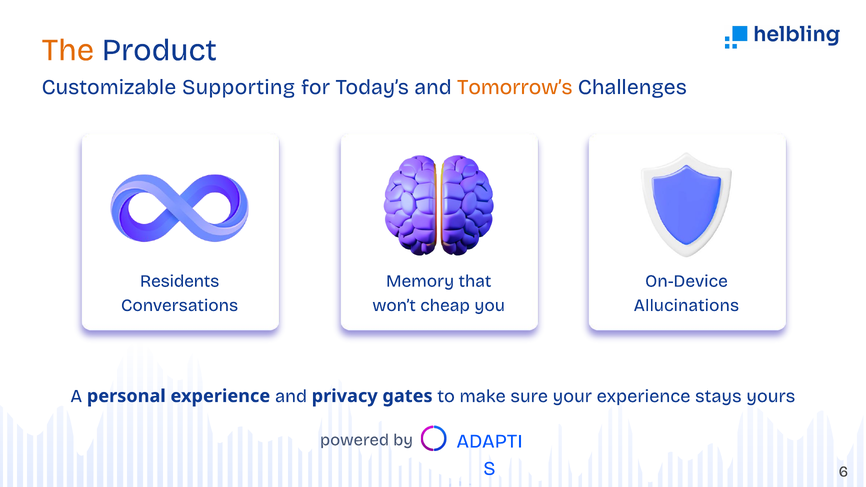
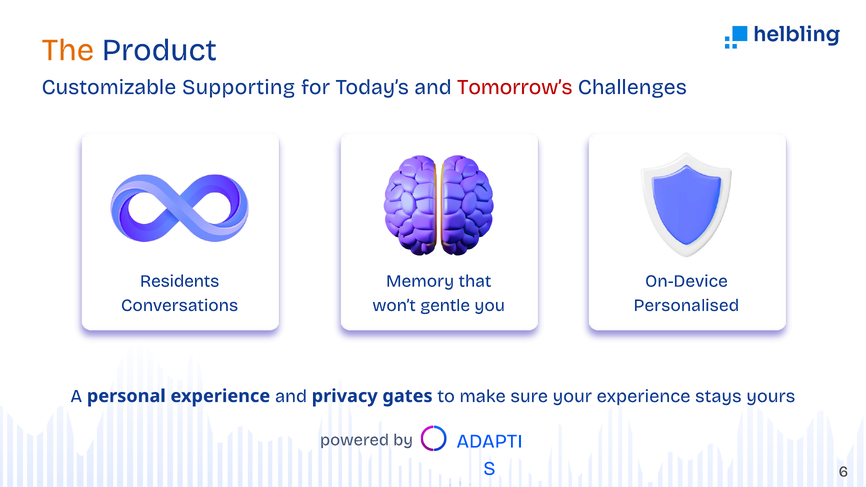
Tomorrow’s colour: orange -> red (515, 87)
cheap: cheap -> gentle (445, 305)
Allucinations: Allucinations -> Personalised (686, 305)
